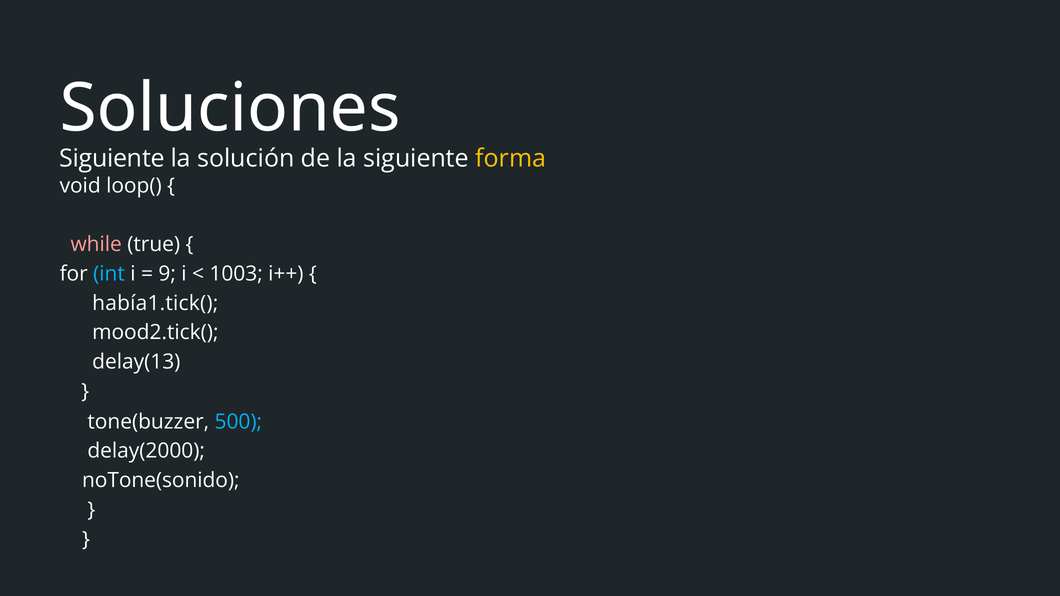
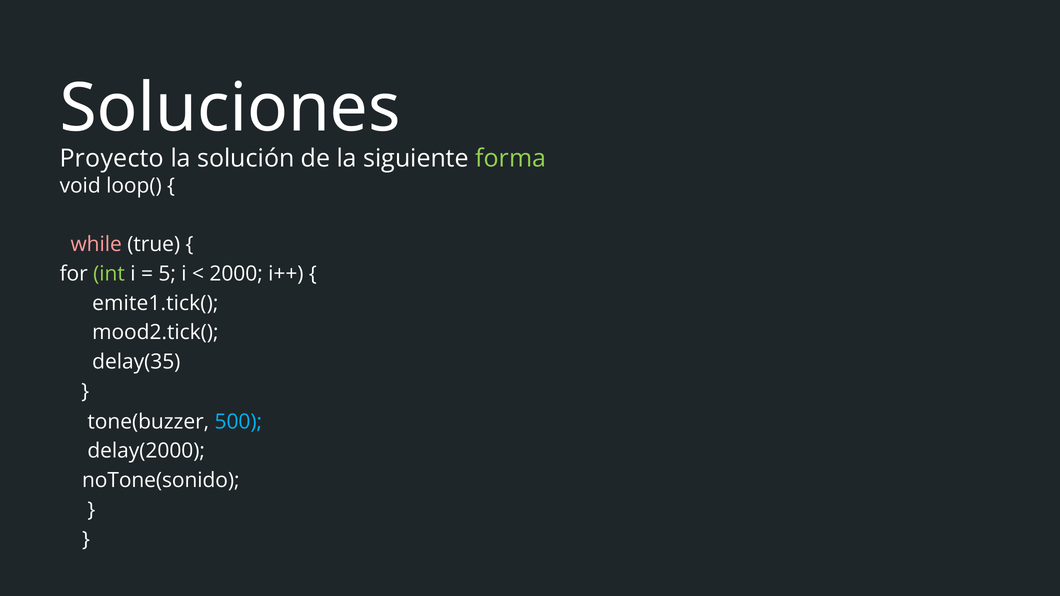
Siguiente: Siguiente -> Proyecto (112, 158)
forma colour: yellow -> light green (511, 158)
int colour: light blue -> light green (109, 274)
9: 9 -> 5 (167, 274)
1003: 1003 -> 2000 (236, 274)
había1.tick(: había1.tick( -> emite1.tick( (155, 303)
delay(13: delay(13 -> delay(35 (136, 362)
